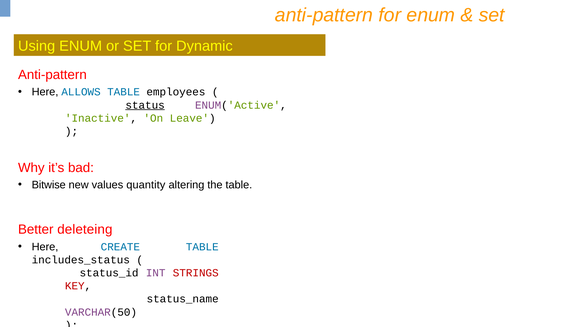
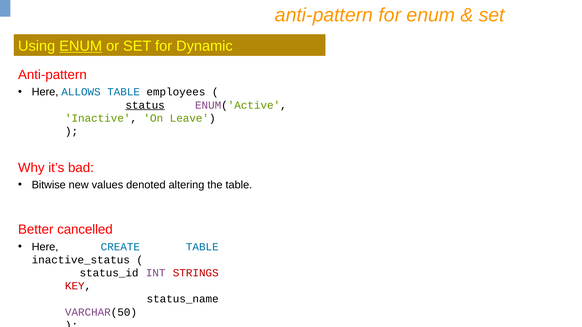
ENUM underline: none -> present (81, 46)
quantity: quantity -> denoted (146, 185)
deleteing: deleteing -> cancelled (85, 230)
includes_status: includes_status -> inactive_status (81, 260)
